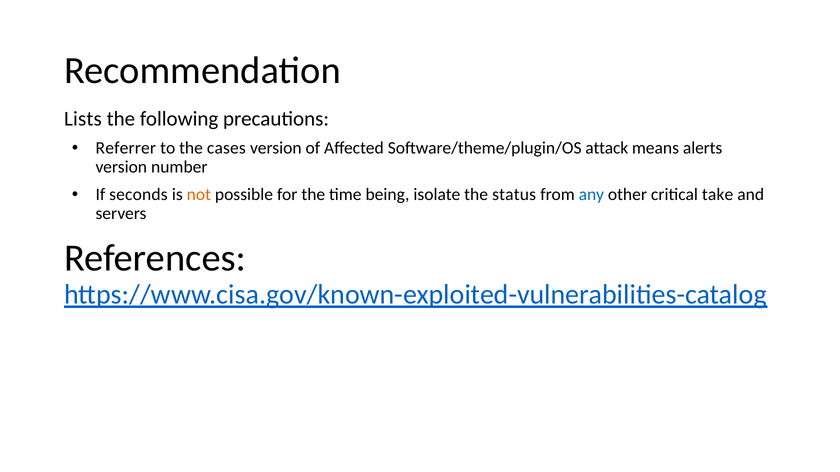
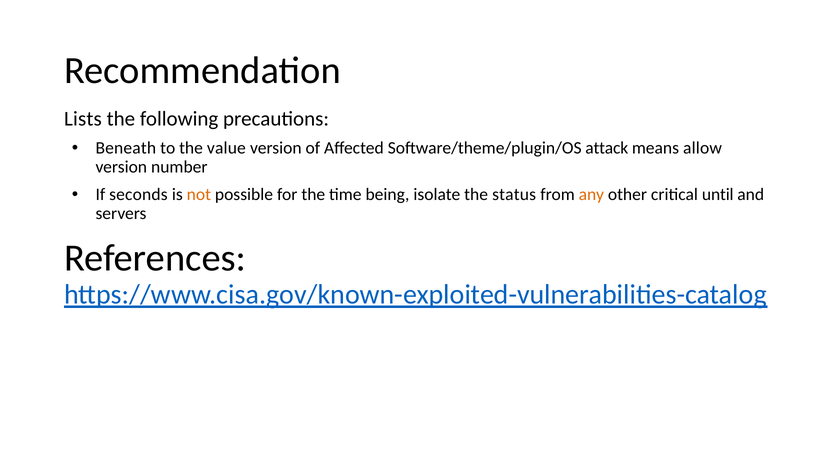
Referrer: Referrer -> Beneath (126, 148)
cases: cases -> value (226, 148)
alerts: alerts -> allow (703, 148)
any colour: blue -> orange (591, 195)
take: take -> until (718, 195)
